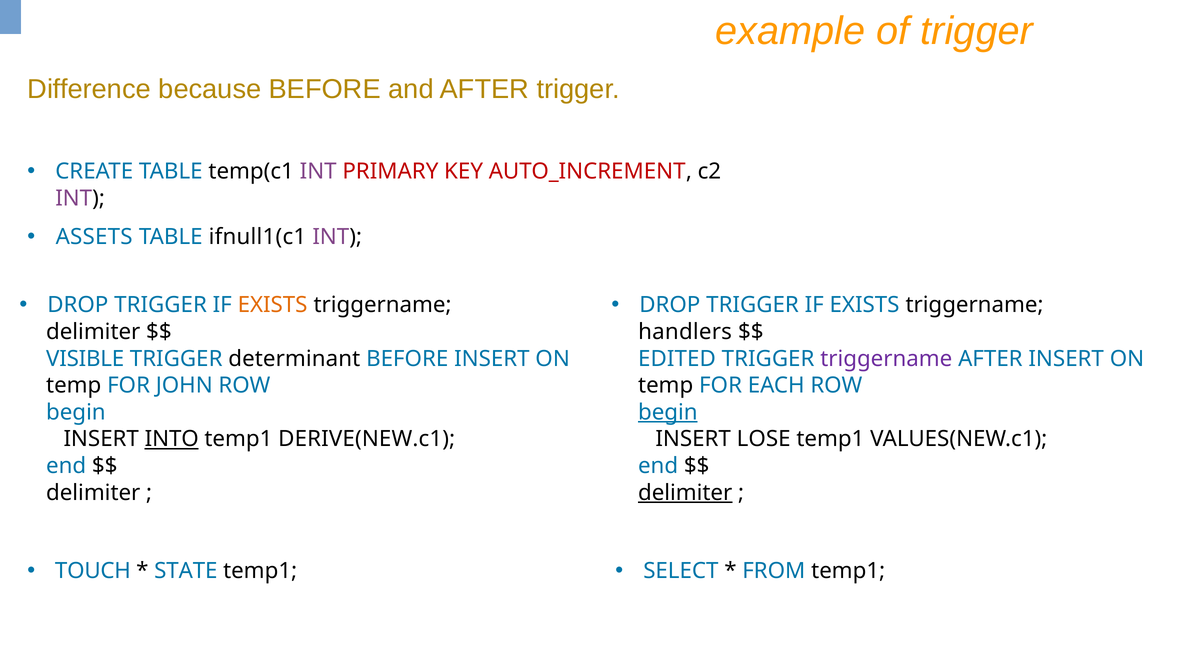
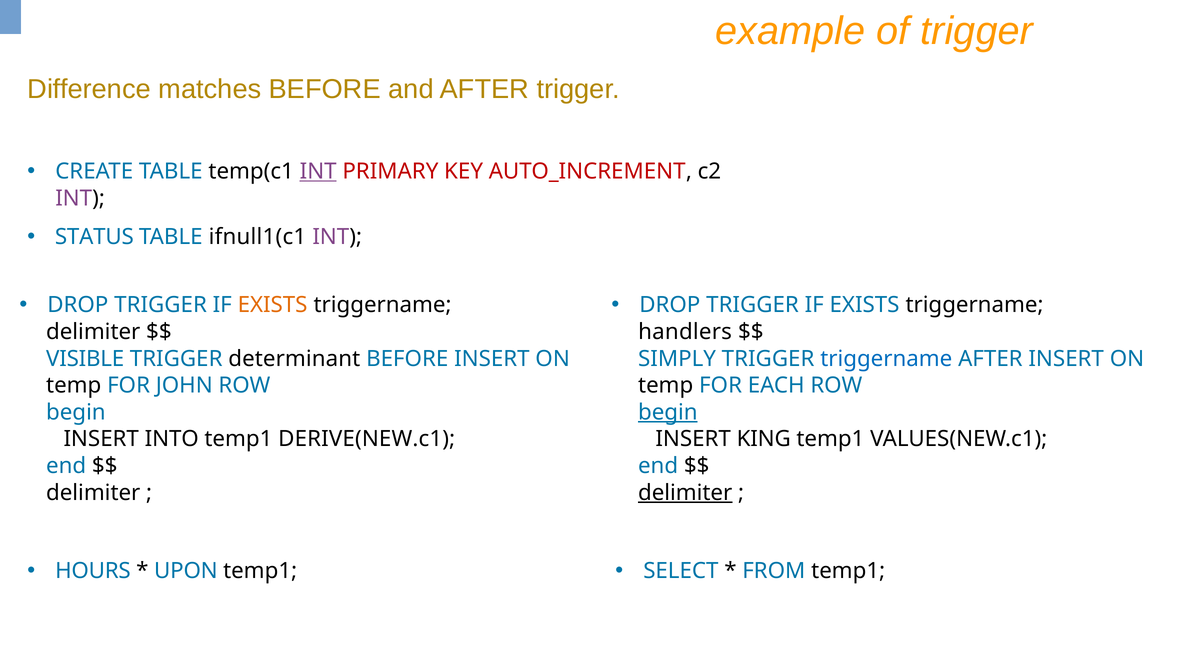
because: because -> matches (210, 89)
INT underline: none -> present (318, 171)
ASSETS: ASSETS -> STATUS (94, 237)
EDITED: EDITED -> SIMPLY (677, 359)
triggername colour: purple -> blue (886, 359)
INTO underline: present -> none (172, 439)
LOSE: LOSE -> KING (764, 439)
TOUCH: TOUCH -> HOURS (93, 571)
STATE: STATE -> UPON (186, 571)
